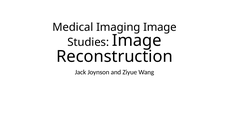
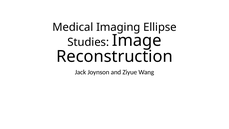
Imaging Image: Image -> Ellipse (160, 27)
